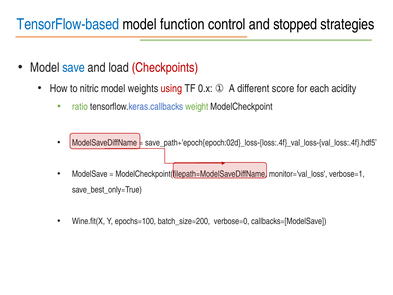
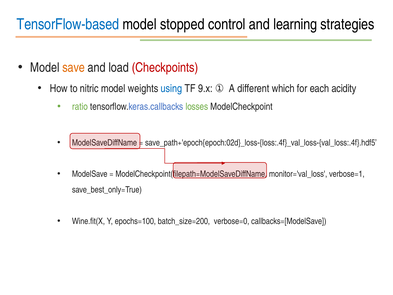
function: function -> stopped (182, 24)
stopped: stopped -> learning (295, 24)
save colour: blue -> orange (74, 68)
using colour: red -> blue (171, 88)
0.x: 0.x -> 9.x (205, 88)
score: score -> which (283, 88)
weight: weight -> losses (197, 107)
